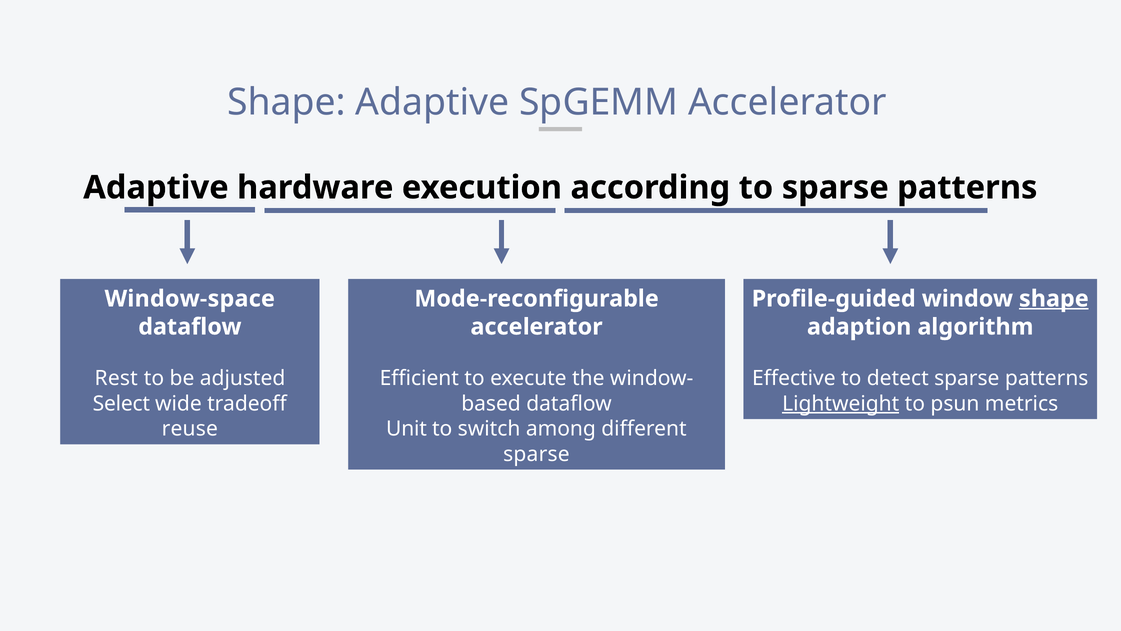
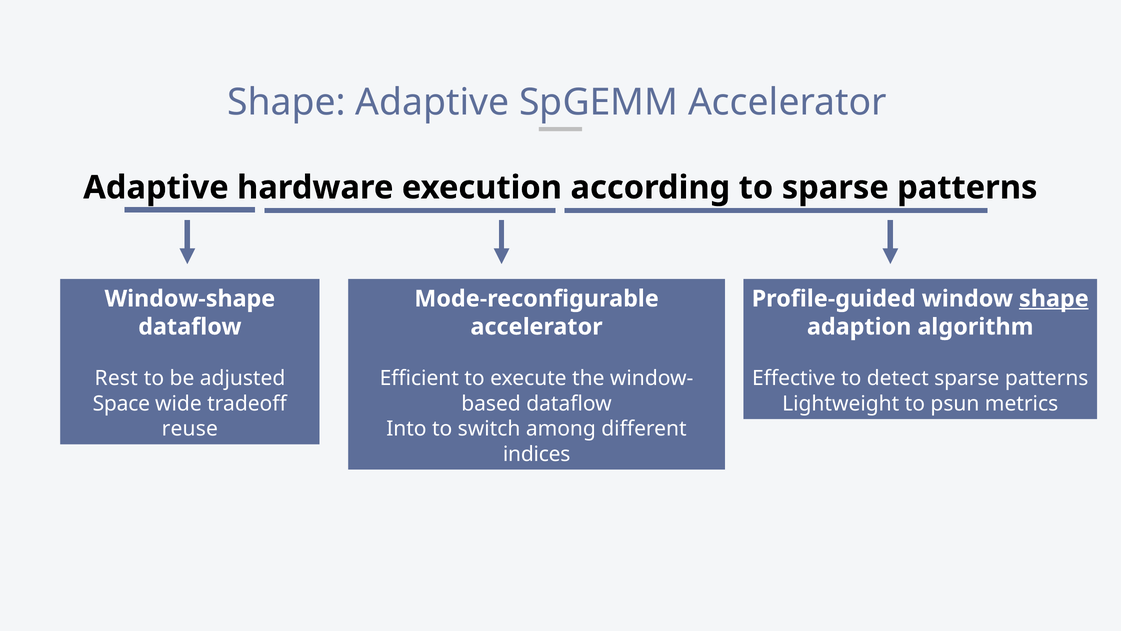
Window-space: Window-space -> Window-shape (190, 299)
Select: Select -> Space (121, 404)
Lightweight underline: present -> none (841, 404)
Unit: Unit -> Into (406, 429)
sparse: sparse -> indices (537, 454)
